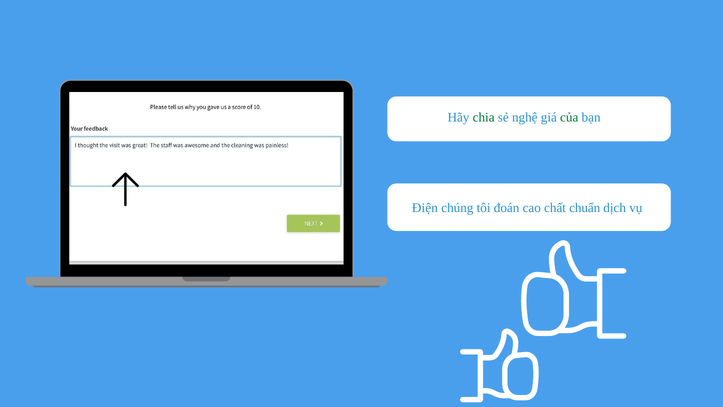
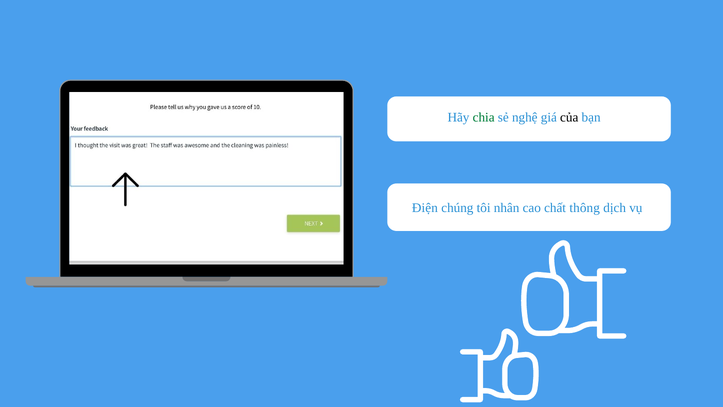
của colour: green -> black (569, 117)
đoán: đoán -> nhân (507, 208)
chuẩn: chuẩn -> thông (585, 208)
